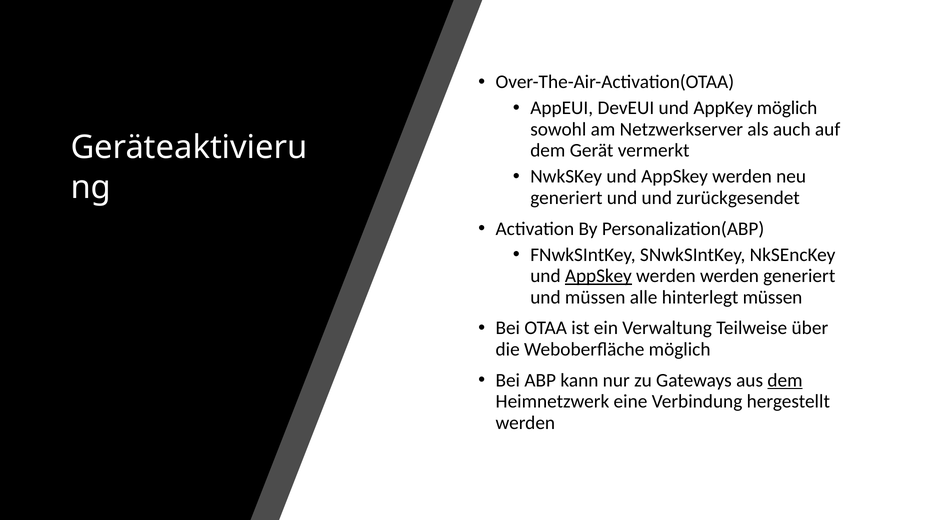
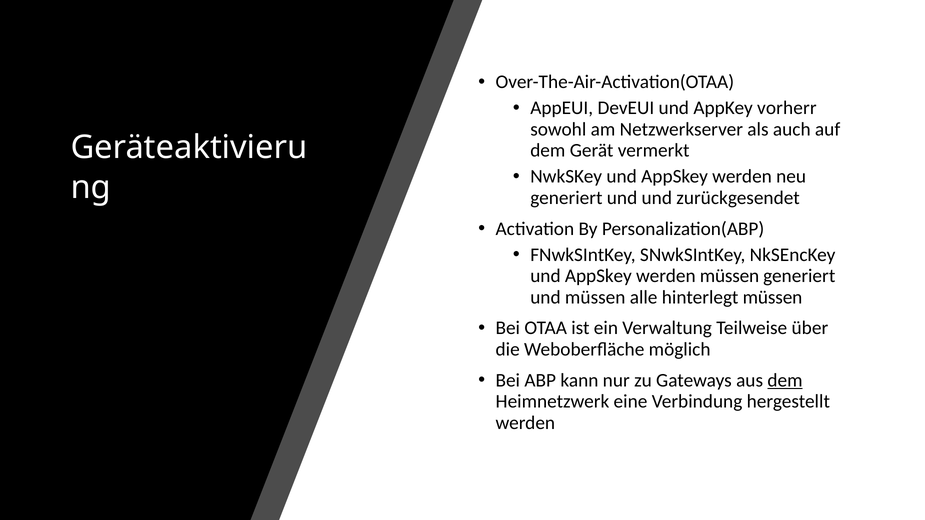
AppKey möglich: möglich -> vorherr (787, 108)
AppSkey underline: present -> none (598, 276)
werden werden: werden -> müssen (730, 276)
